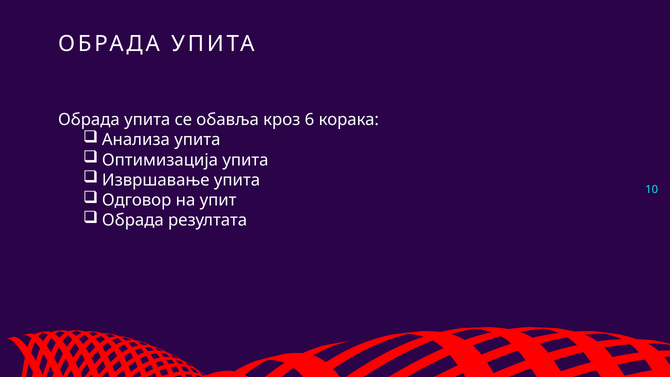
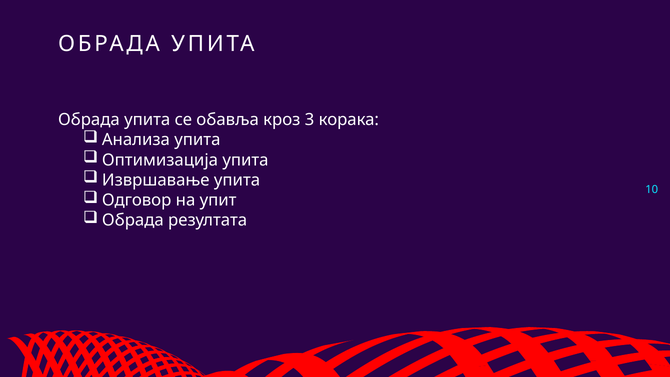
6: 6 -> 3 (310, 120)
